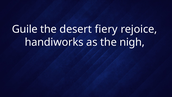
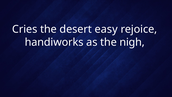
Guile: Guile -> Cries (25, 29)
fiery: fiery -> easy (106, 29)
